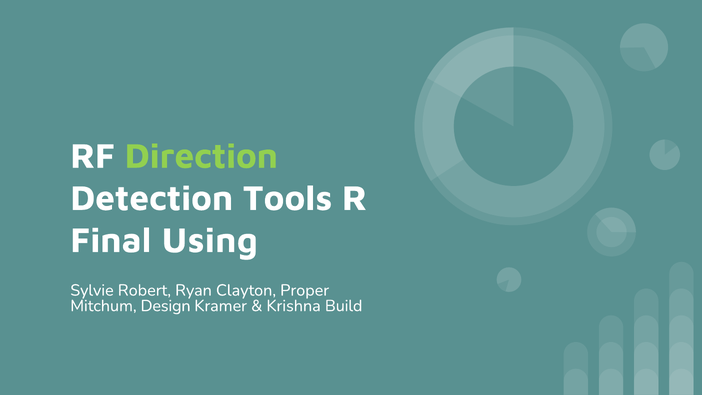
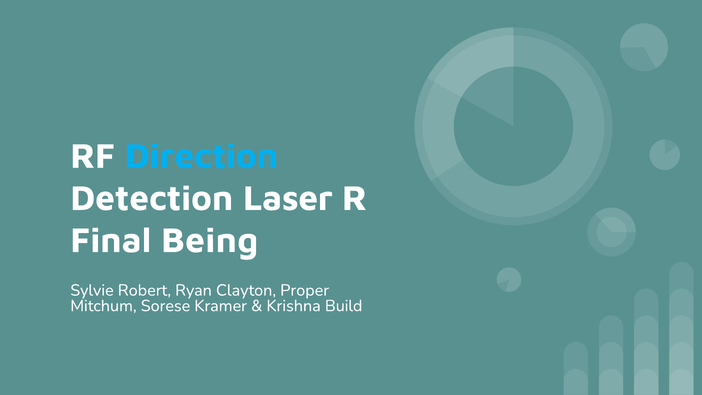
Direction colour: light green -> light blue (201, 156)
Tools: Tools -> Laser (288, 198)
Using: Using -> Being (210, 240)
Design: Design -> Sorese (165, 306)
